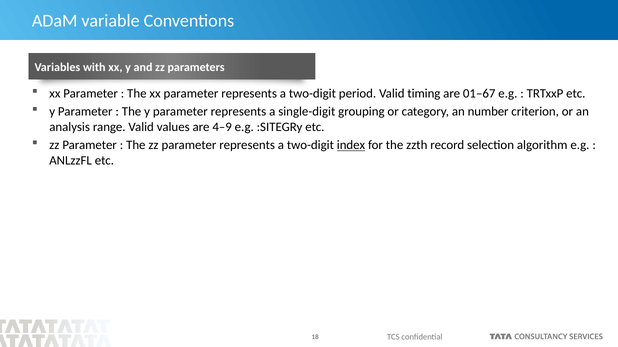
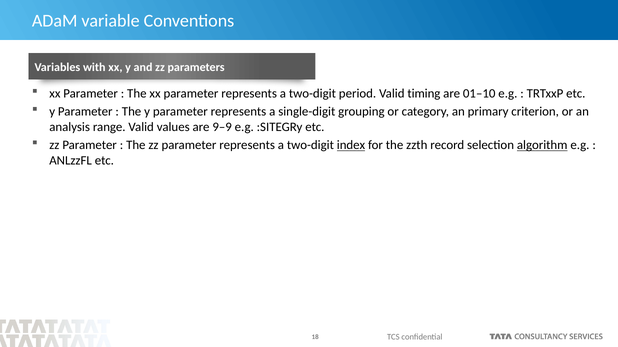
01–67: 01–67 -> 01–10 (479, 94)
number: number -> primary (488, 112)
4–9: 4–9 -> 9–9 (222, 127)
algorithm underline: none -> present (542, 145)
